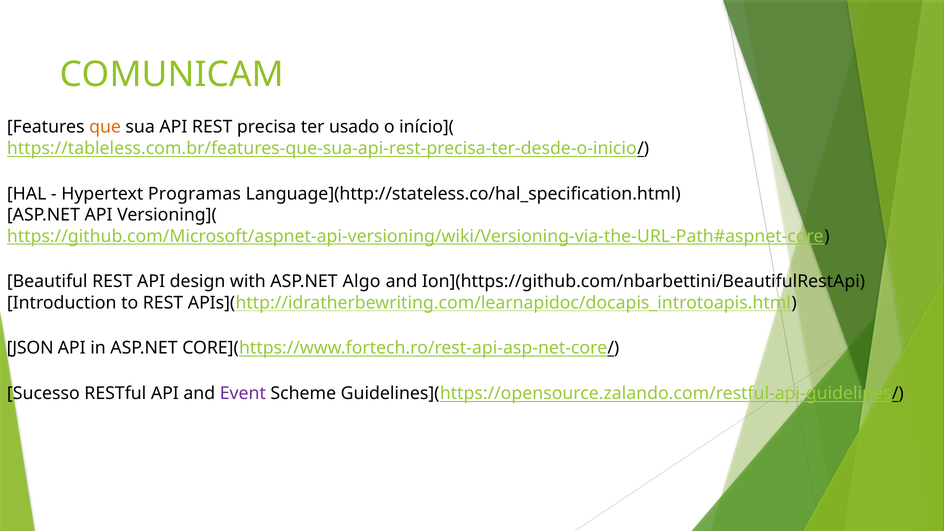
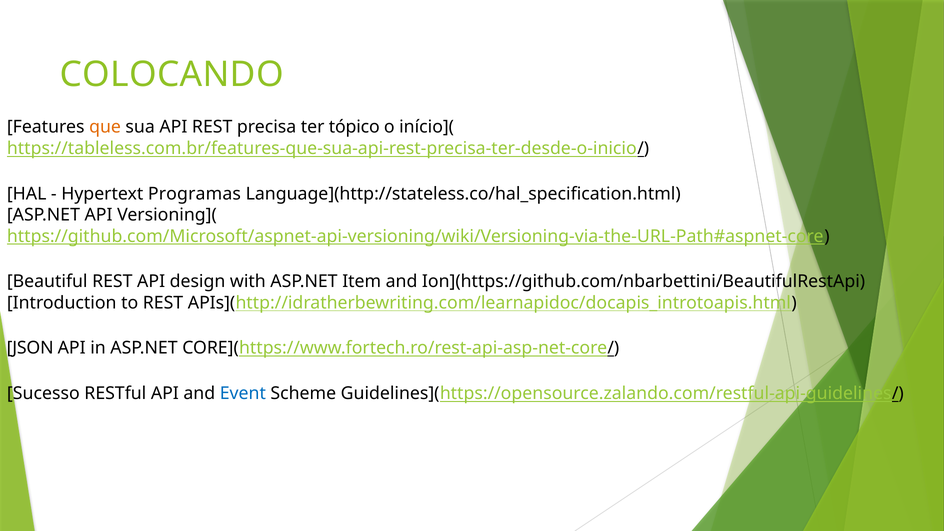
COMUNICAM: COMUNICAM -> COLOCANDO (172, 74)
usado: usado -> tópico (354, 127)
Algo: Algo -> Item (362, 281)
Event colour: purple -> blue (243, 393)
